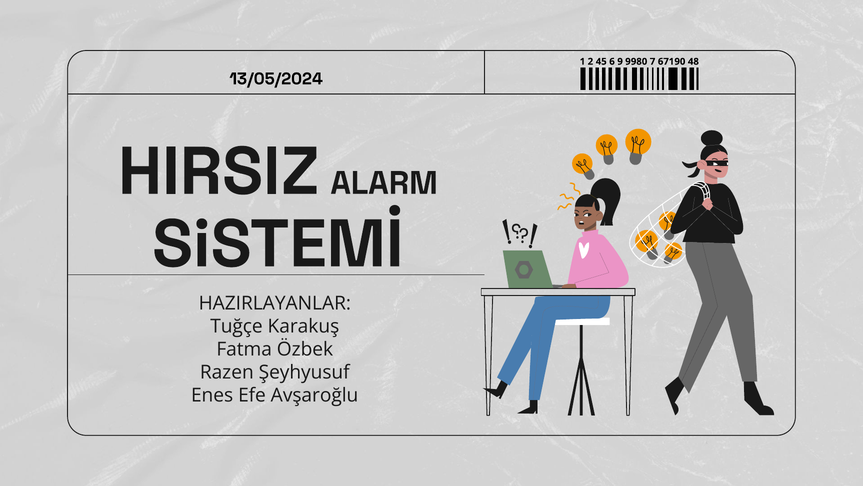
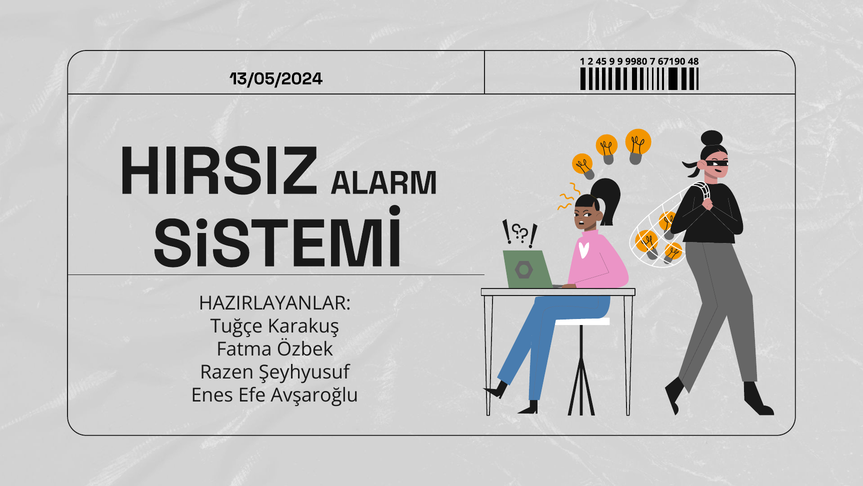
45 6: 6 -> 9 (612, 61)
